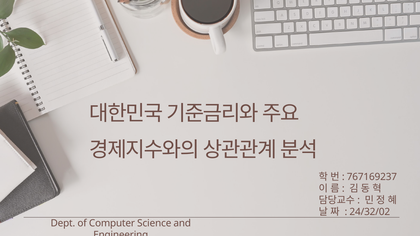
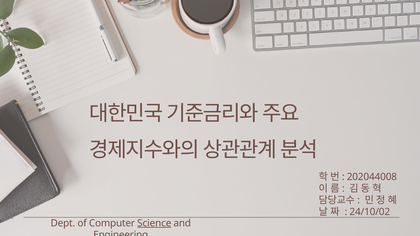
767169237: 767169237 -> 202044008 (372, 177)
24/32/02: 24/32/02 -> 24/10/02 (370, 212)
Science underline: none -> present (154, 223)
